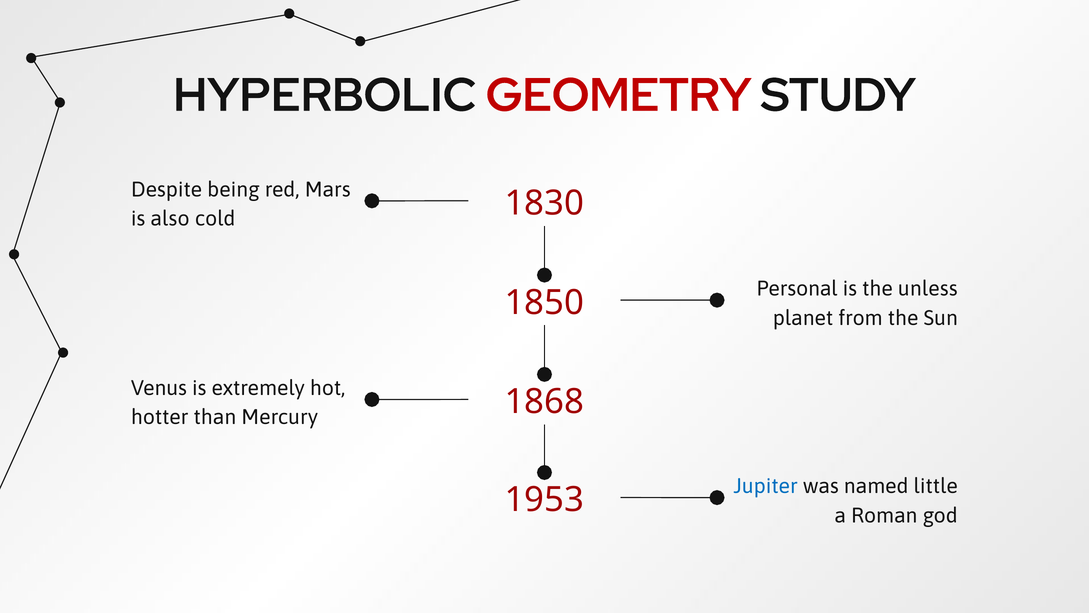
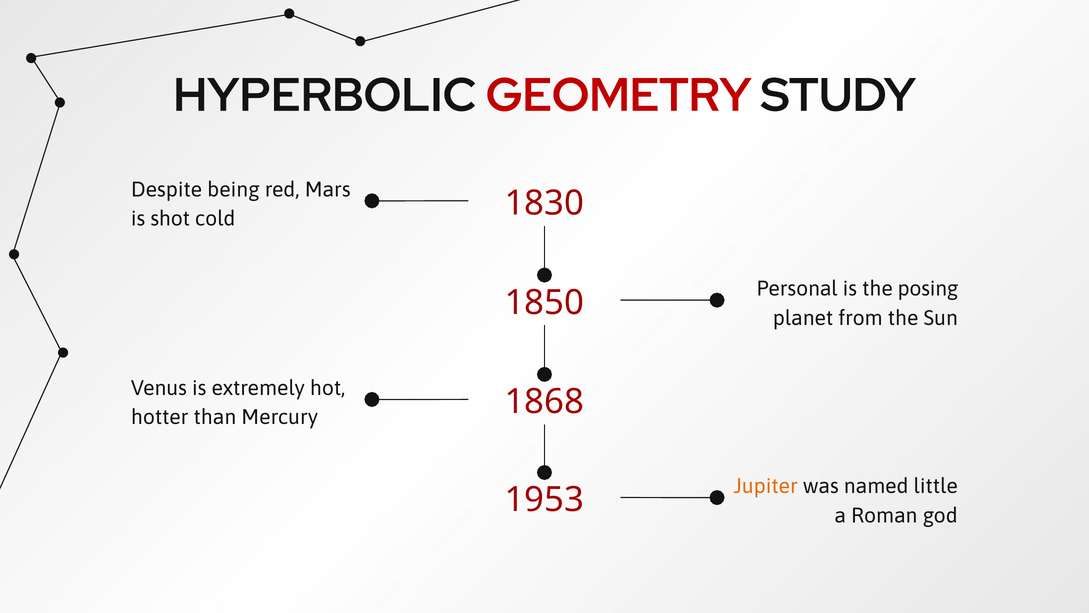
also: also -> shot (170, 219)
unless: unless -> posing (928, 289)
Jupiter colour: blue -> orange (766, 486)
